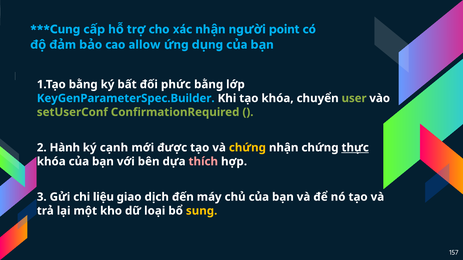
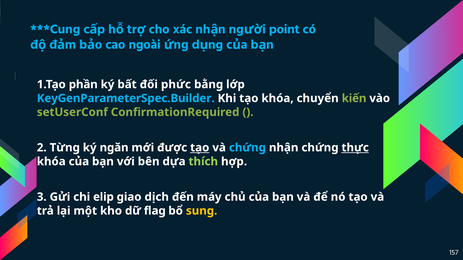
allow: allow -> ngoài (145, 45)
1.Tạo bằng: bằng -> phần (83, 85)
user: user -> kiến (354, 98)
Hành: Hành -> Từng (65, 148)
cạnh: cạnh -> ngăn (114, 148)
tạo underline: none -> present (200, 148)
chứng colour: yellow -> light blue (247, 148)
thích colour: pink -> light green (203, 162)
liệu: liệu -> elip (103, 197)
loại: loại -> flag (155, 211)
